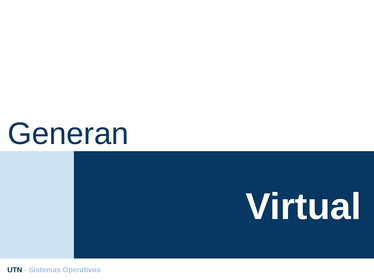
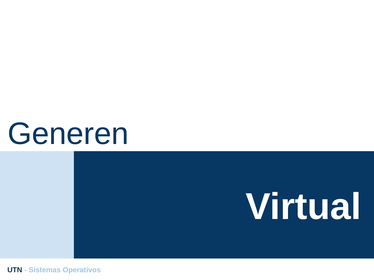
Generan: Generan -> Generen (68, 134)
